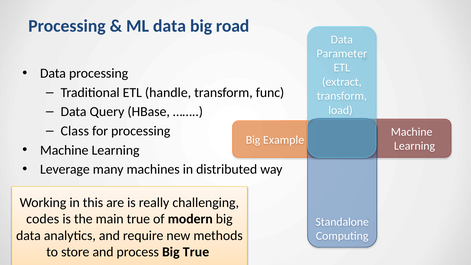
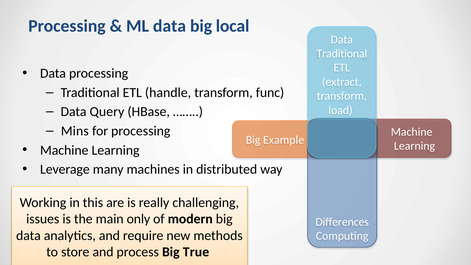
road: road -> local (233, 26)
Parameter: Parameter -> Traditional (342, 54)
Class: Class -> Mins (75, 131)
codes: codes -> issues (43, 219)
main true: true -> only (138, 219)
Standalone: Standalone -> Differences (342, 222)
